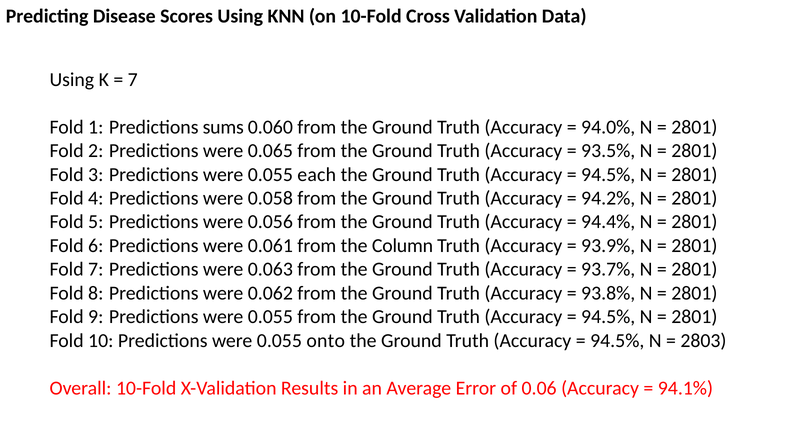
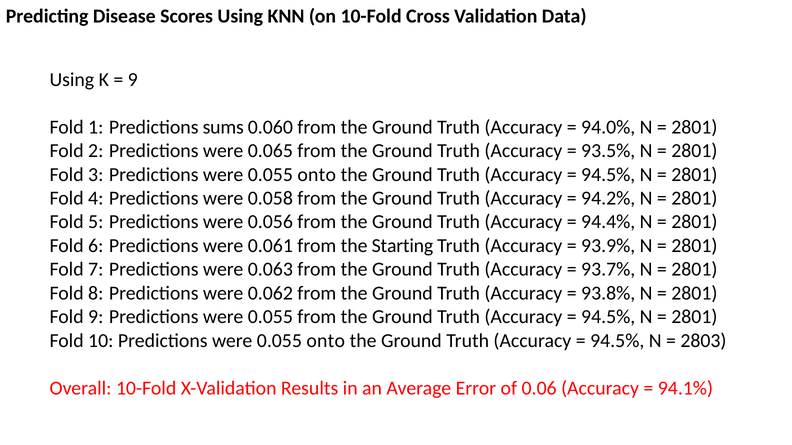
7: 7 -> 9 (133, 80)
each: each -> onto (317, 175)
Column: Column -> Starting (402, 246)
